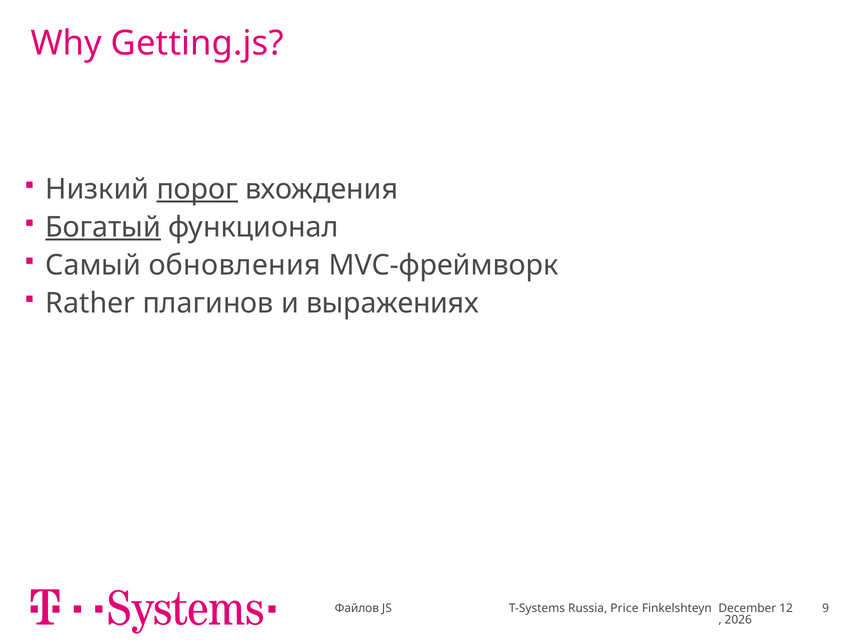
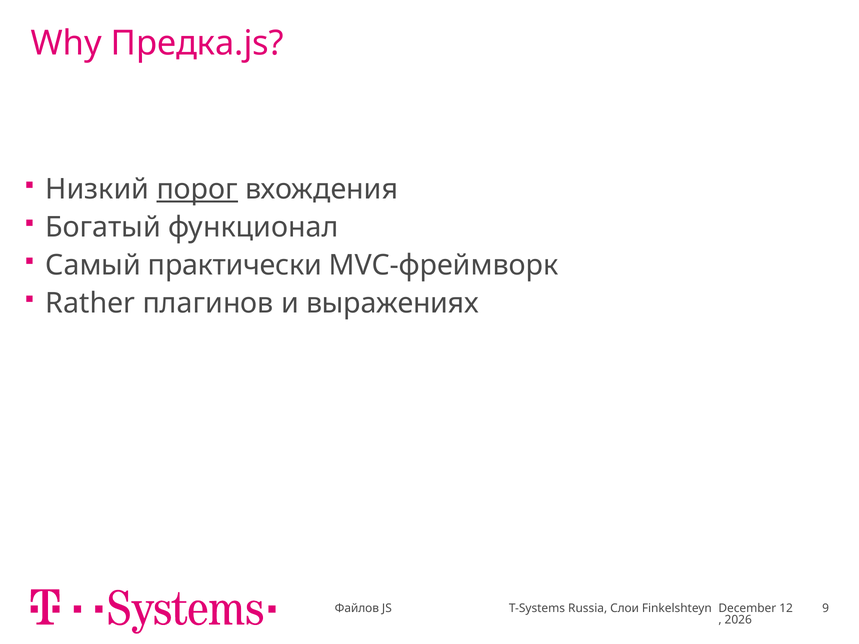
Getting.js: Getting.js -> Предка.js (197, 44)
Богатый underline: present -> none (103, 227)
обновления: обновления -> практически (235, 265)
Price: Price -> Слои (625, 608)
